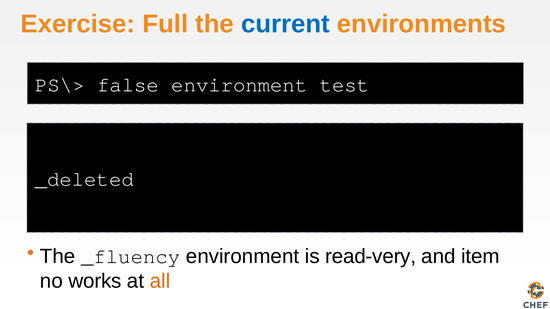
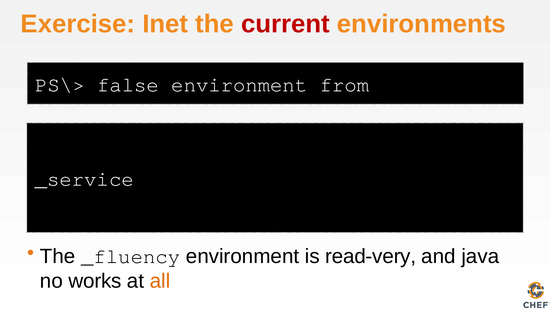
Full: Full -> Inet (165, 24)
current colour: blue -> red (285, 24)
test: test -> from (345, 85)
_deleted: _deleted -> _service (84, 179)
item: item -> java (480, 257)
